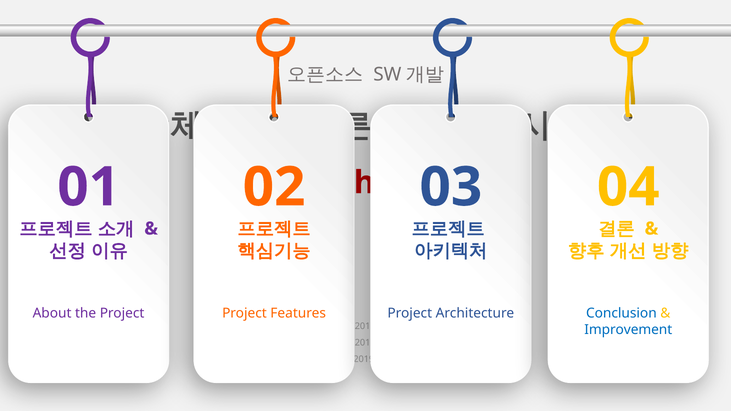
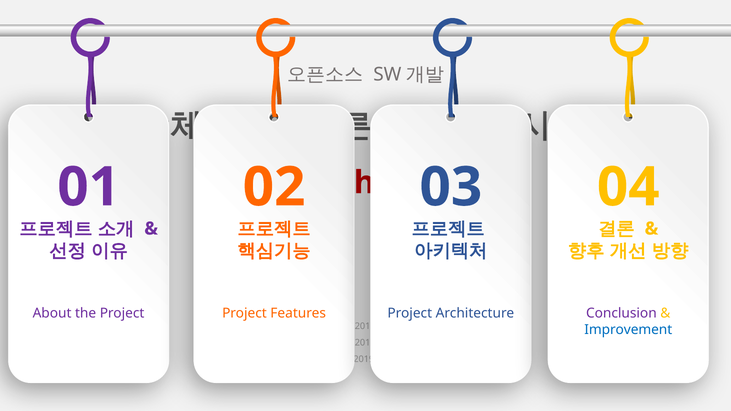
Conclusion colour: blue -> purple (621, 313)
